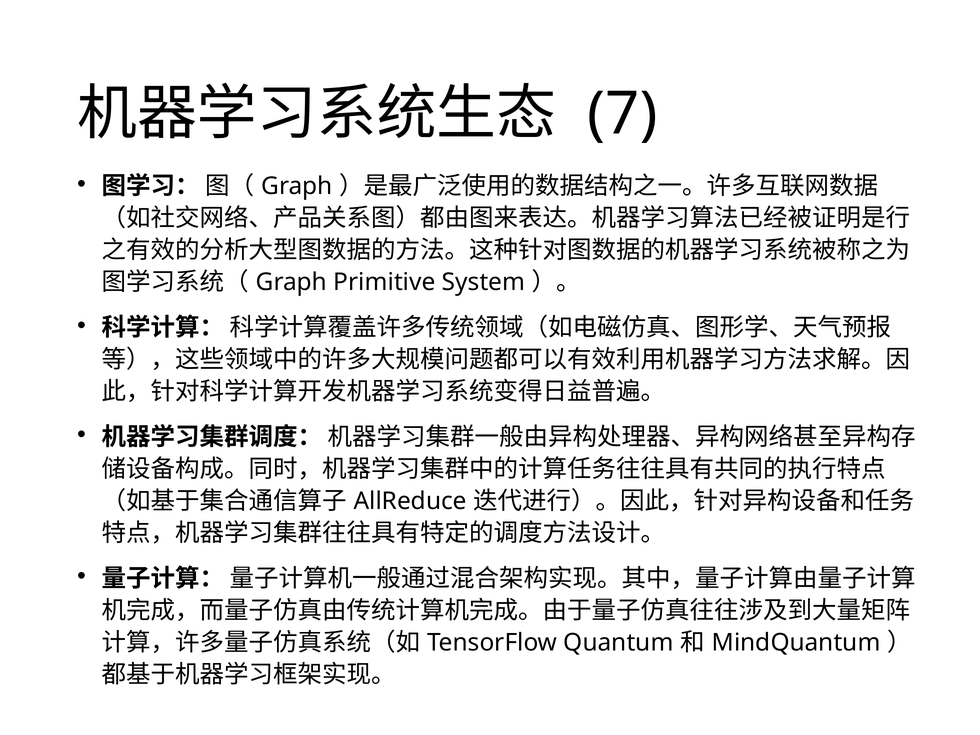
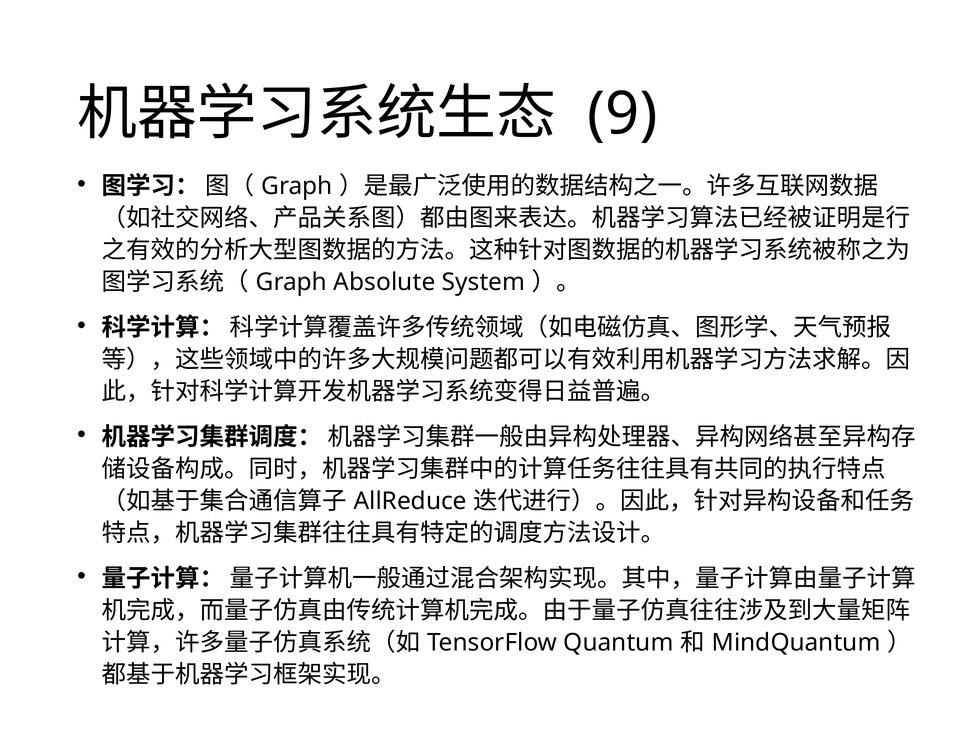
7: 7 -> 9 (623, 114)
Primitive: Primitive -> Absolute (384, 282)
